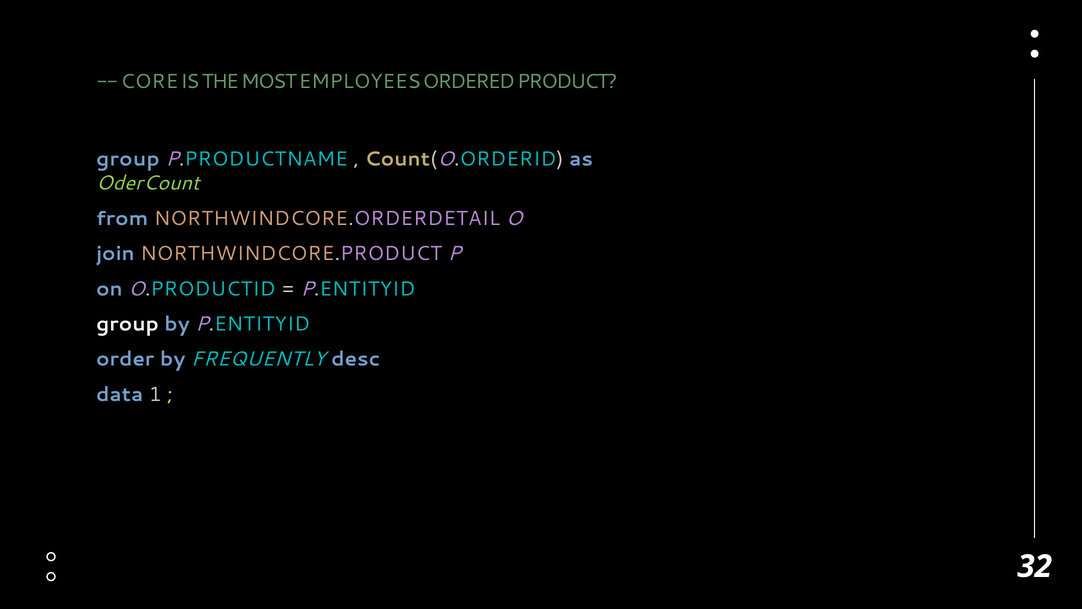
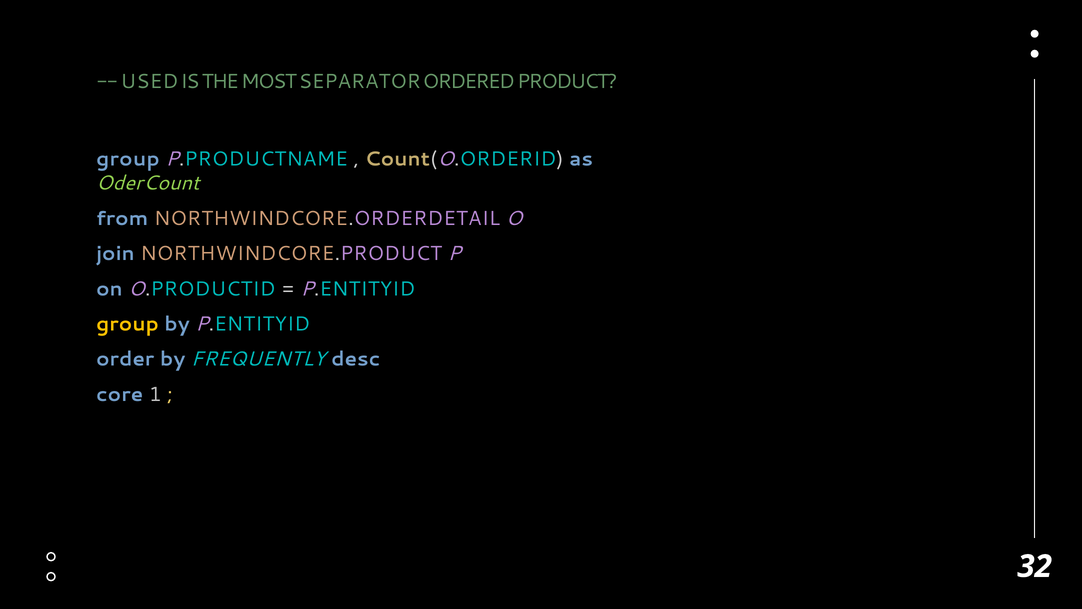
CORE: CORE -> USED (149, 81)
EMPLOYEES: EMPLOYEES -> SEPARATOR (360, 81)
group colour: white -> yellow (127, 324)
data: data -> core (120, 394)
